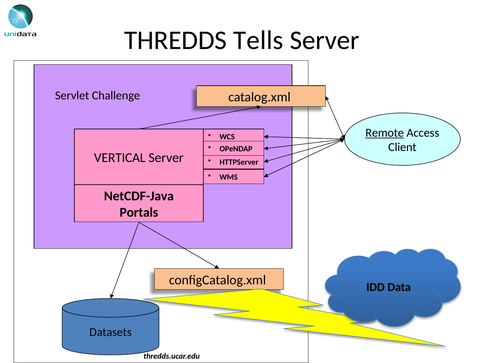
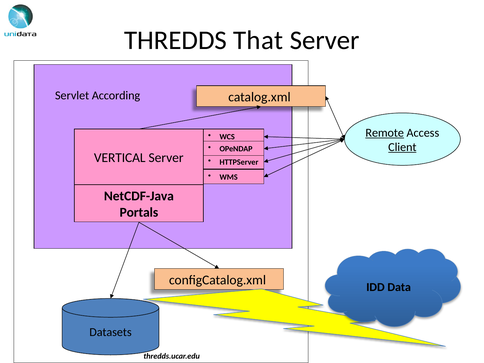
Tells: Tells -> That (258, 40)
Challenge: Challenge -> According (116, 96)
Client underline: none -> present (402, 147)
